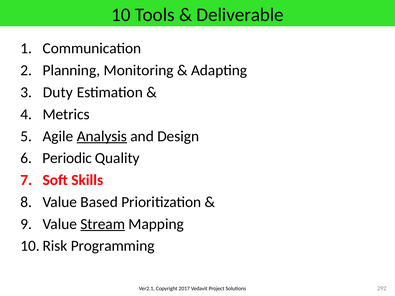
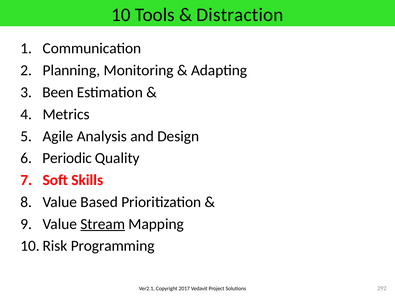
Deliverable: Deliverable -> Distraction (240, 15)
Duty: Duty -> Been (58, 92)
Analysis underline: present -> none (102, 136)
